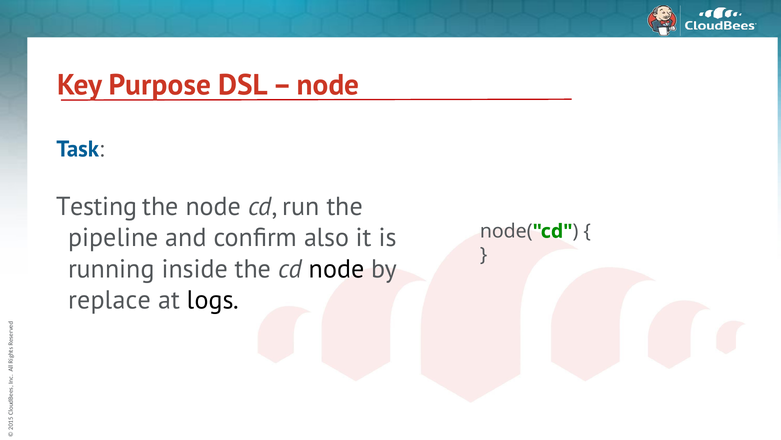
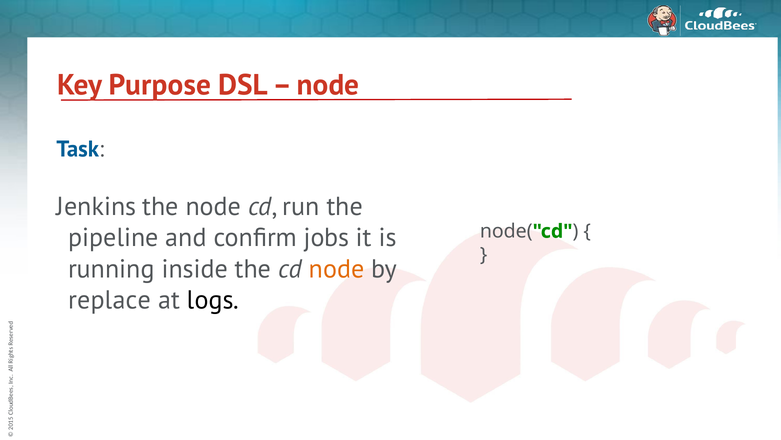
Testing: Testing -> Jenkins (96, 206)
also: also -> jobs (327, 237)
node colour: black -> orange (337, 269)
